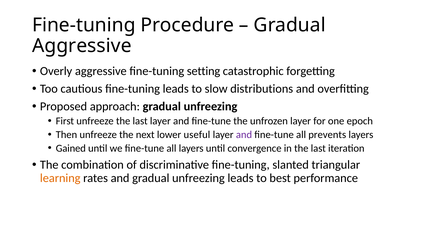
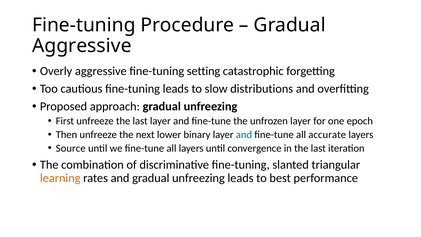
useful: useful -> binary (197, 135)
and colour: purple -> blue (244, 135)
prevents: prevents -> accurate (327, 135)
Gained: Gained -> Source (71, 148)
